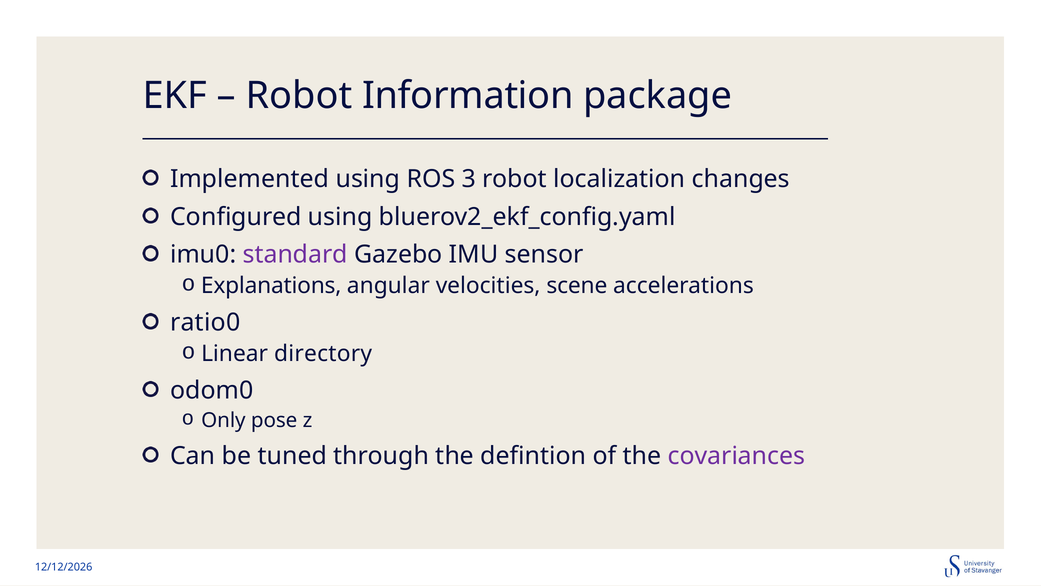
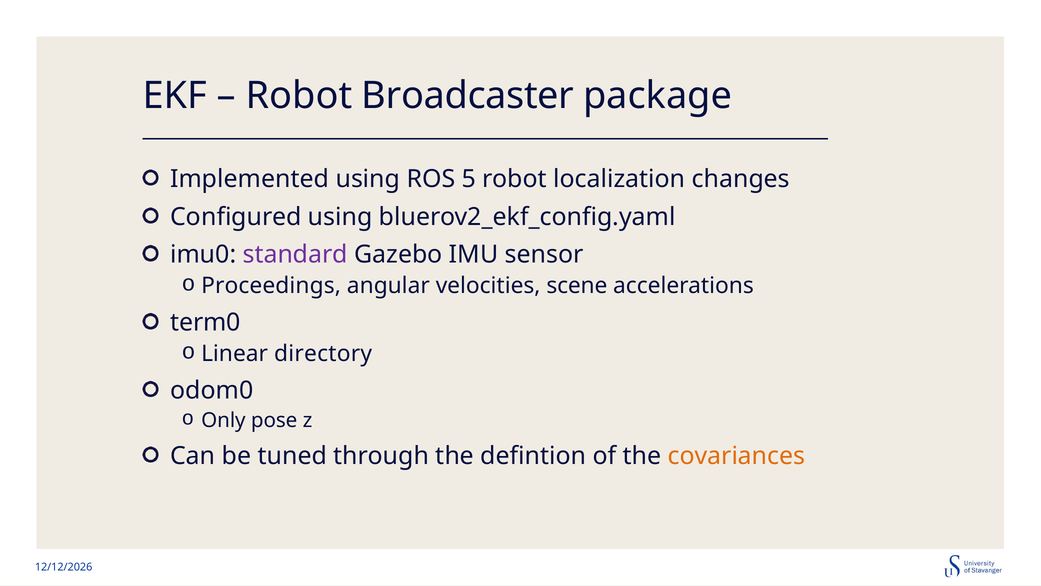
Information: Information -> Broadcaster (468, 95)
3: 3 -> 5 (469, 179)
Explanations: Explanations -> Proceedings (271, 286)
ratio0: ratio0 -> term0 (205, 322)
covariances colour: purple -> orange (736, 456)
